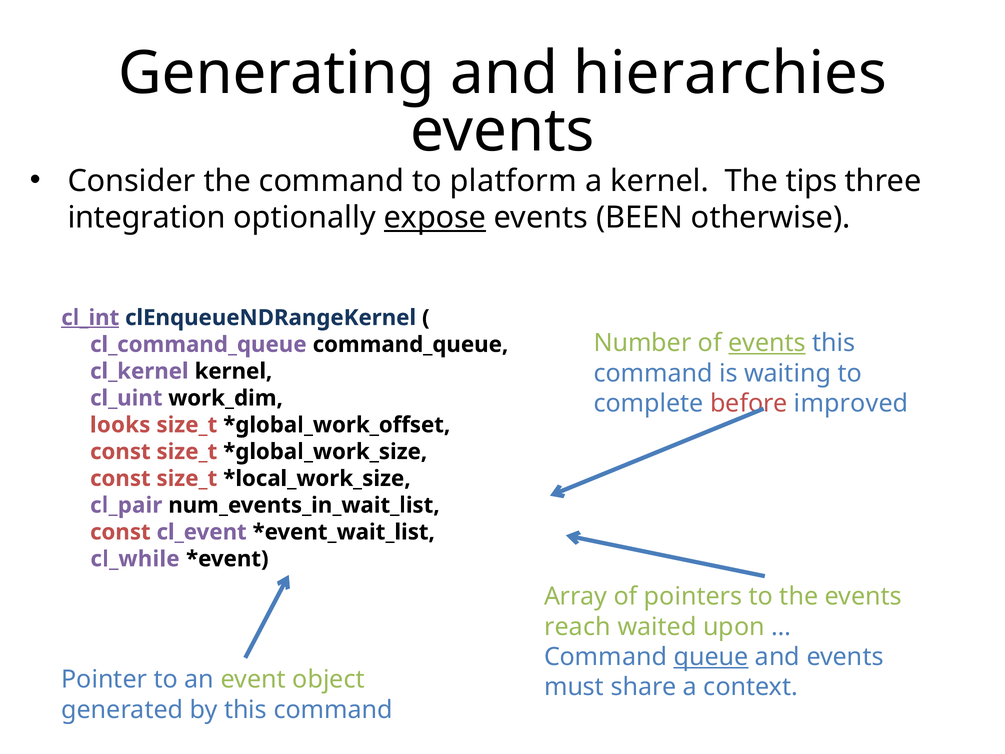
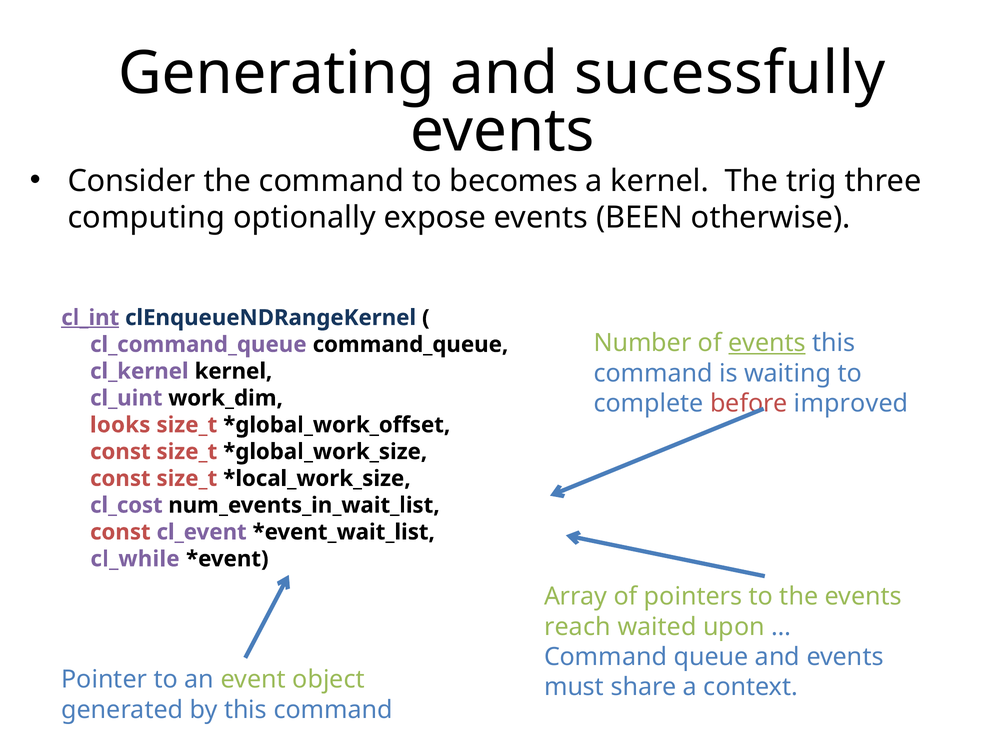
hierarchies: hierarchies -> sucessfully (730, 73)
platform: platform -> becomes (514, 181)
tips: tips -> trig (811, 181)
integration: integration -> computing (146, 218)
expose underline: present -> none (435, 218)
cl_pair: cl_pair -> cl_cost (126, 505)
queue underline: present -> none (711, 657)
